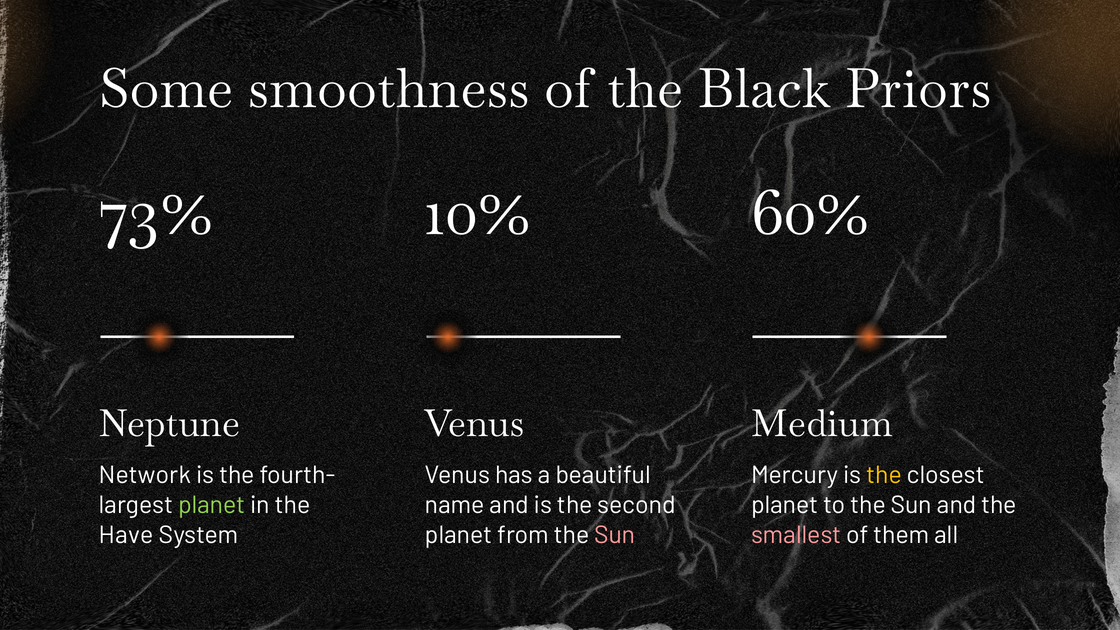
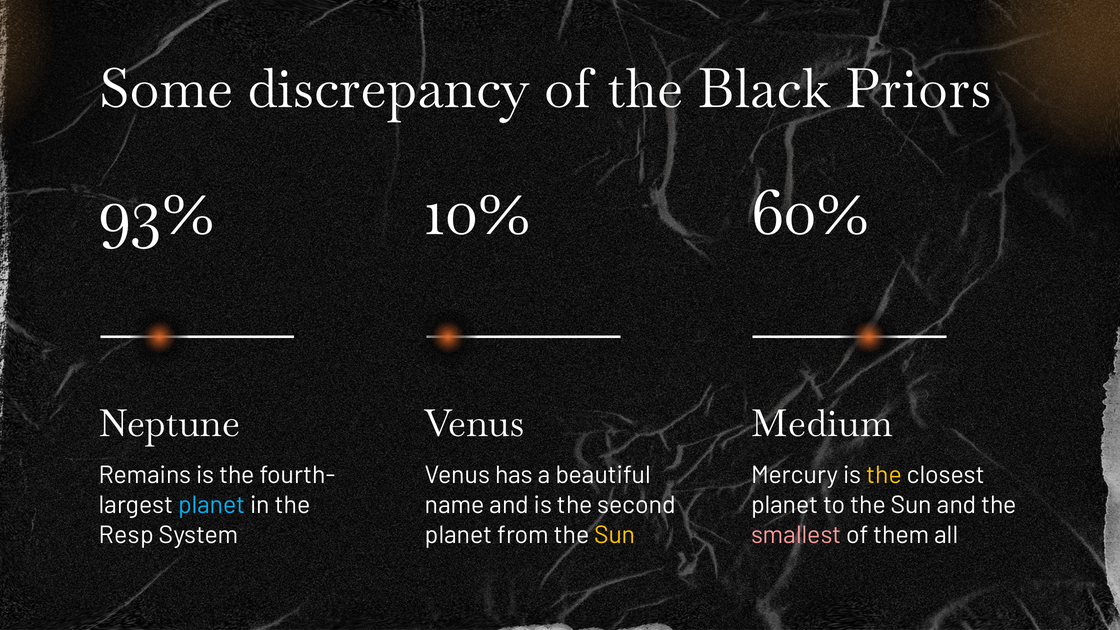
smoothness: smoothness -> discrepancy (389, 90)
73%: 73% -> 93% (157, 212)
Network: Network -> Remains (145, 475)
planet colour: light green -> light blue (212, 505)
Have: Have -> Resp (126, 535)
Sun colour: pink -> yellow (615, 535)
